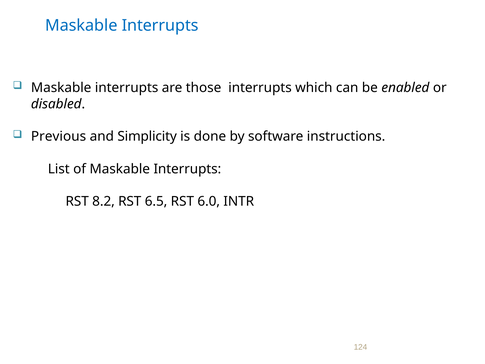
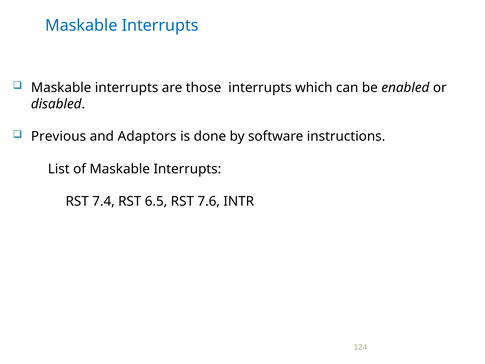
Simplicity: Simplicity -> Adaptors (147, 136)
8.2: 8.2 -> 7.4 (104, 201)
6.0: 6.0 -> 7.6 (209, 201)
